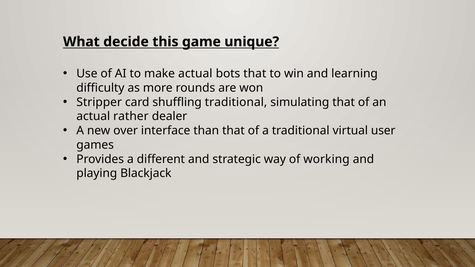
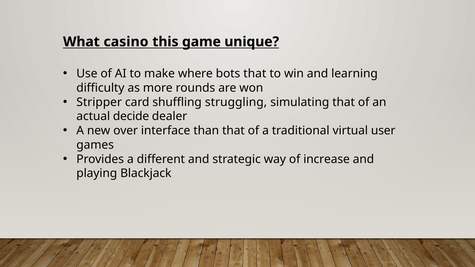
decide: decide -> casino (126, 42)
make actual: actual -> where (195, 74)
shuffling traditional: traditional -> struggling (236, 102)
rather: rather -> decide (131, 116)
working: working -> increase (327, 159)
